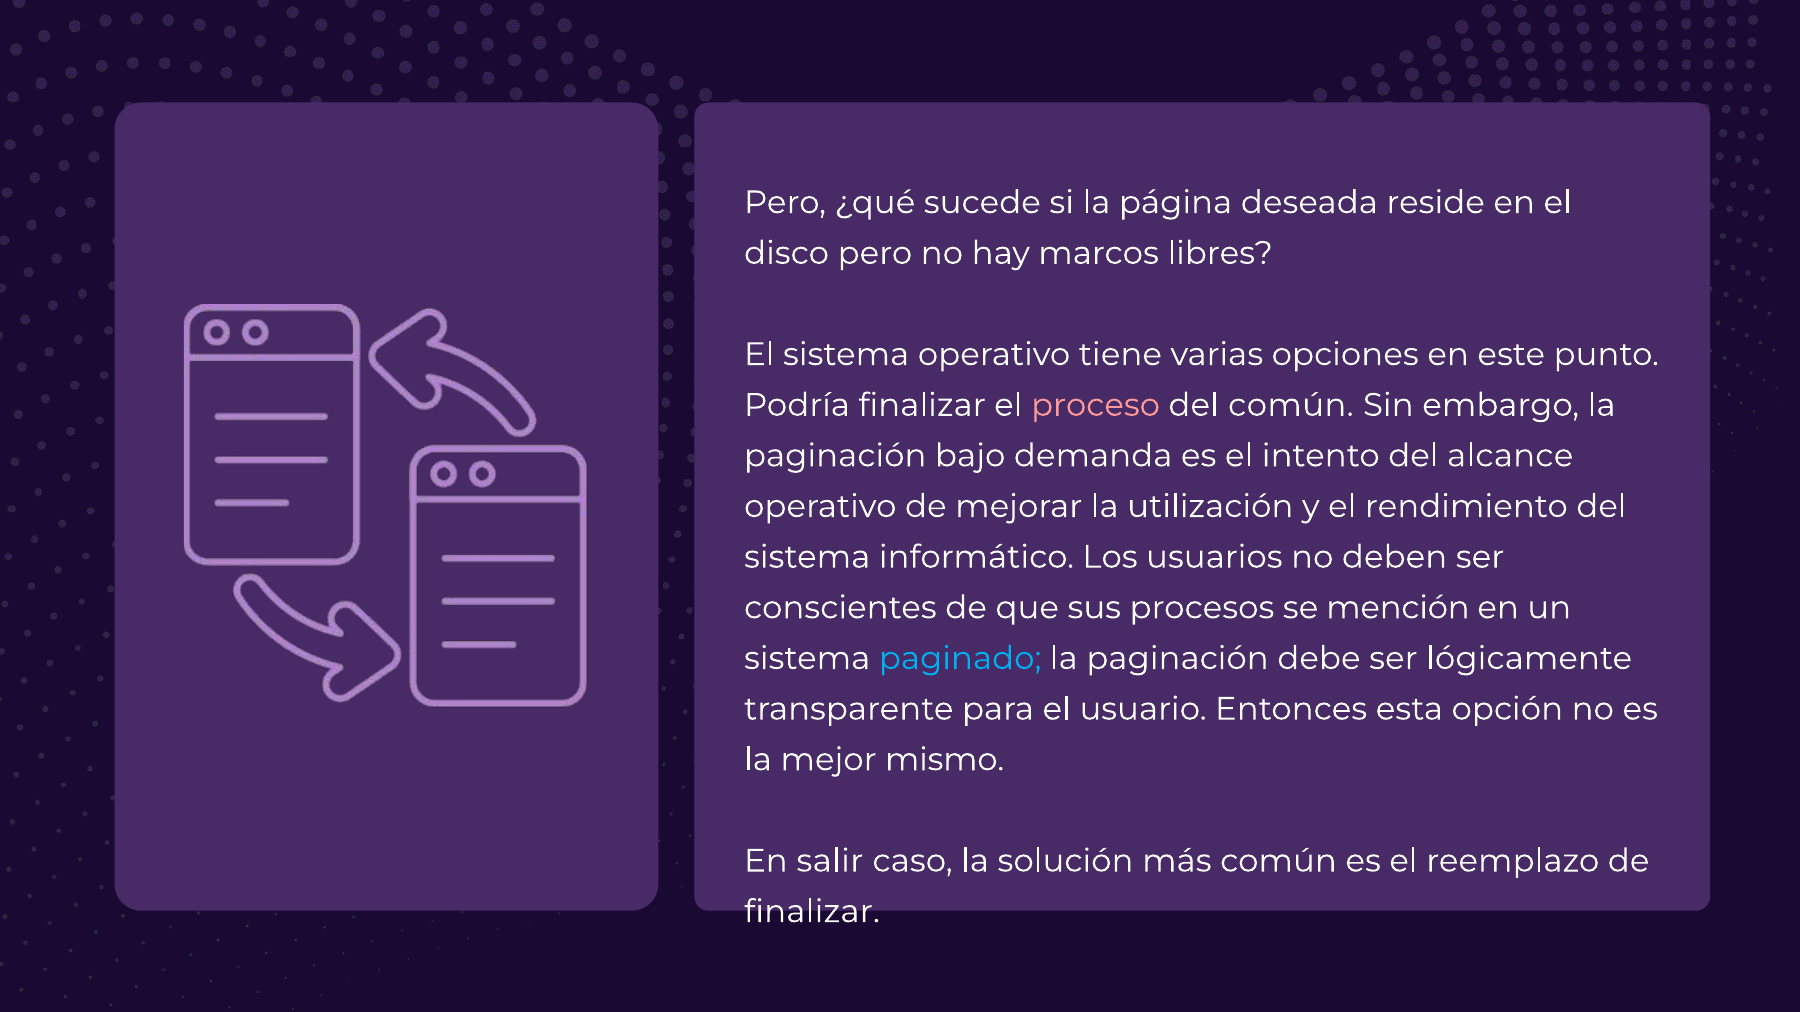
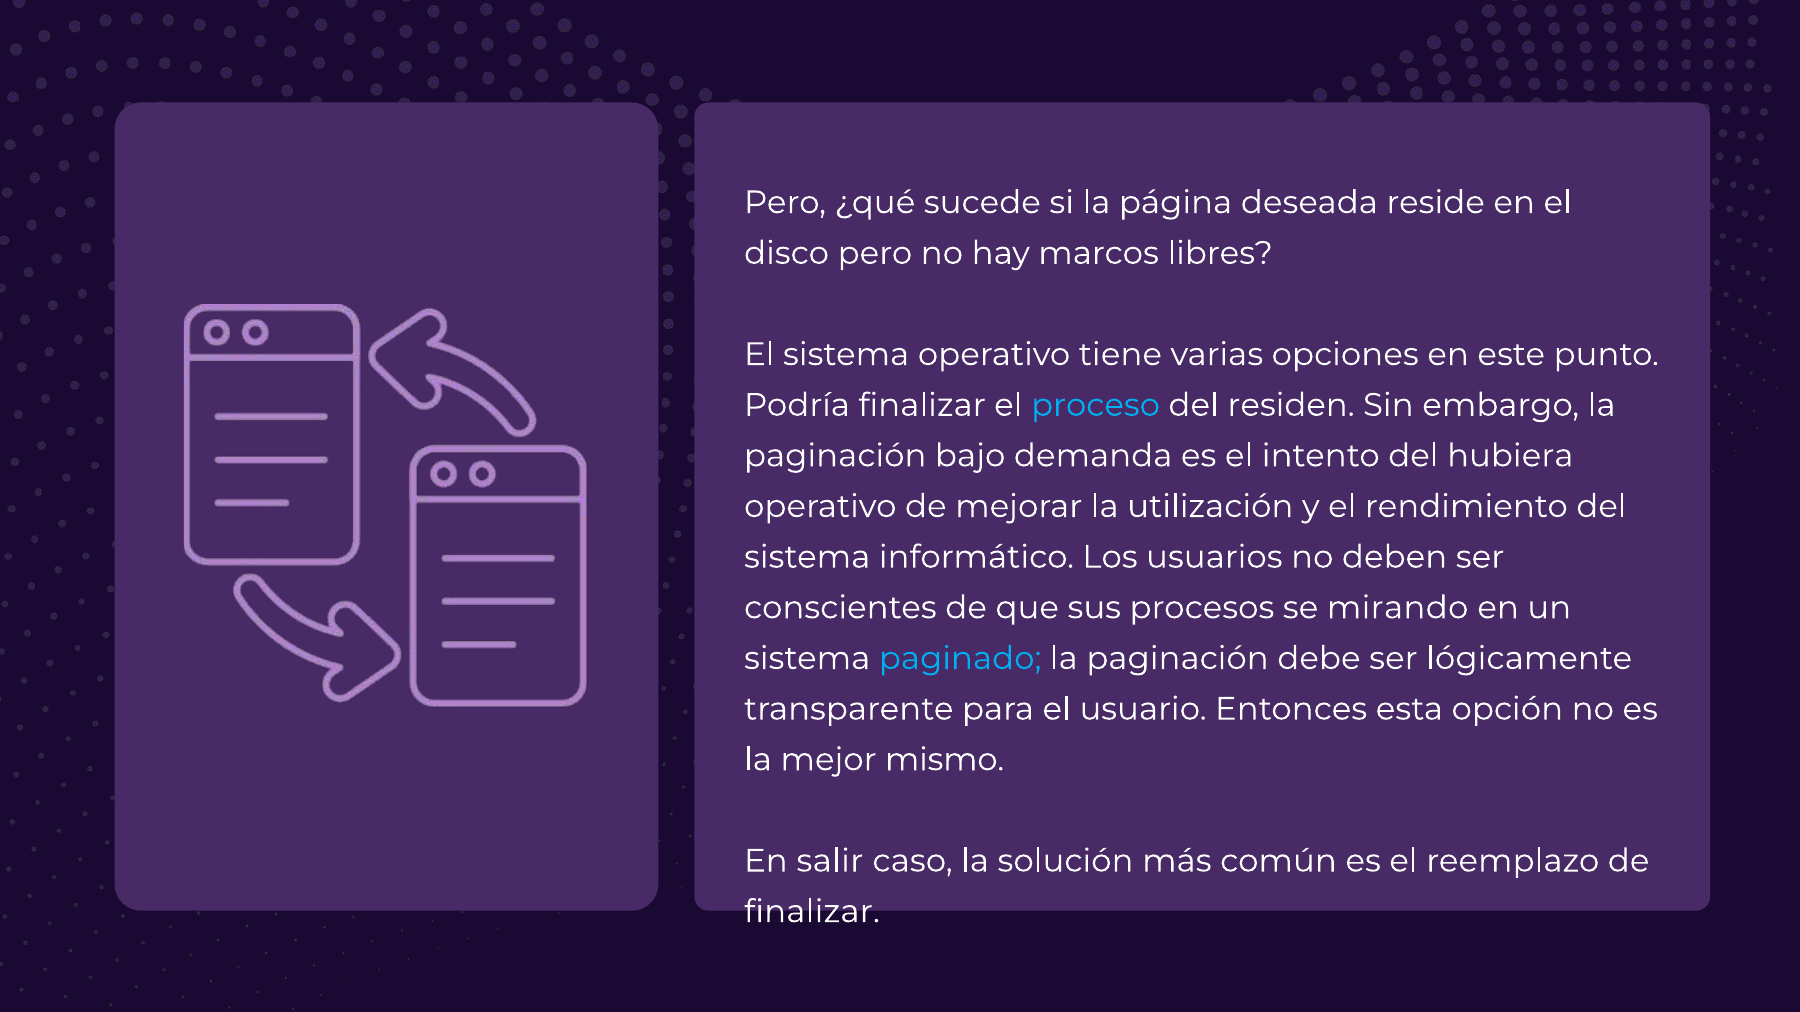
proceso colour: pink -> light blue (1096, 405)
del común: común -> residen (1291, 405)
alcance: alcance -> hubiera (1510, 456)
mención: mención -> mirando (1398, 608)
